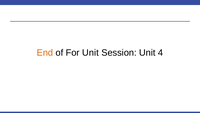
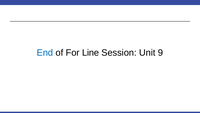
End colour: orange -> blue (45, 53)
For Unit: Unit -> Line (91, 53)
4: 4 -> 9 (160, 53)
